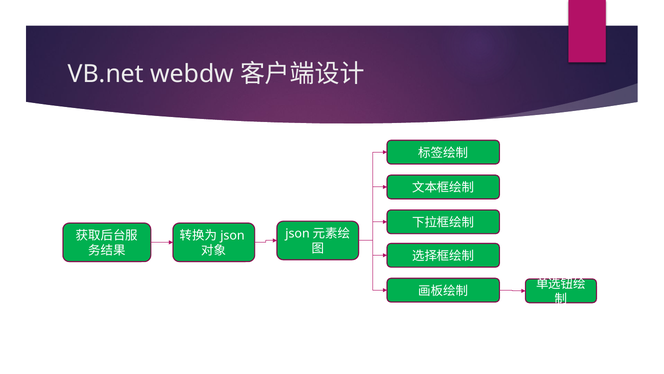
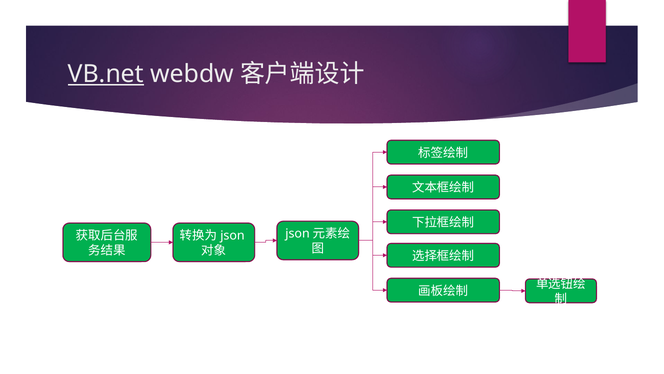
VB.net underline: none -> present (106, 74)
